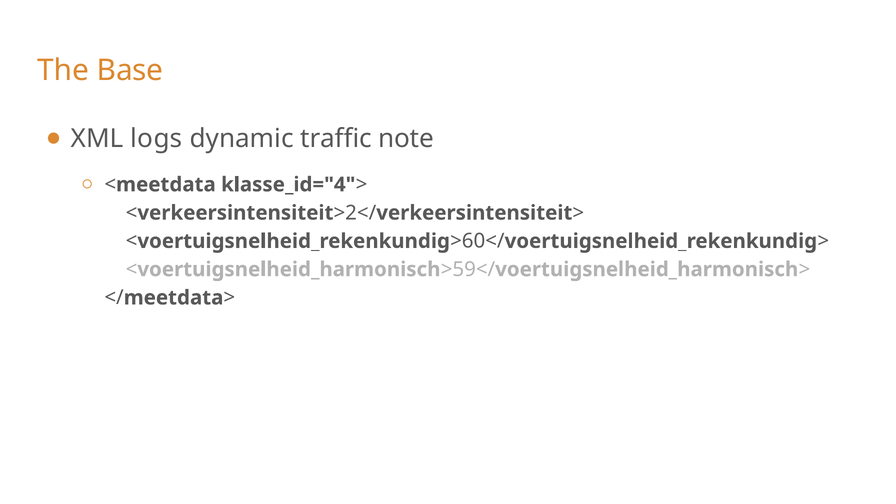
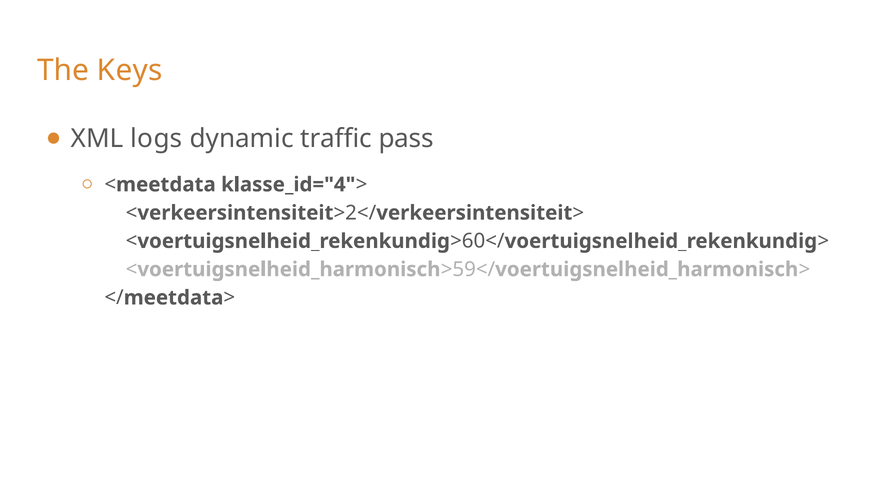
Base: Base -> Keys (130, 70)
note: note -> pass (406, 138)
